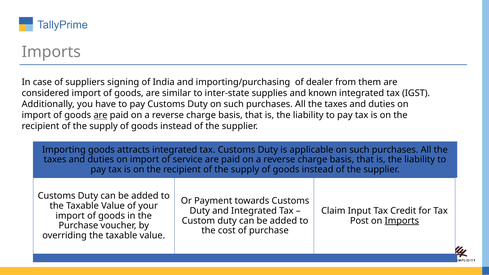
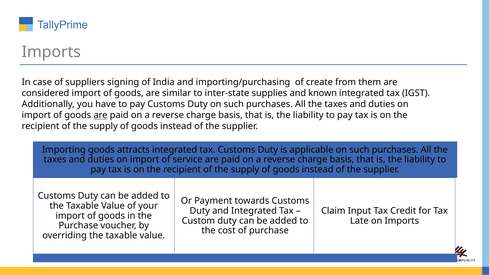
dealer: dealer -> create (319, 82)
Post: Post -> Late (359, 221)
Imports underline: present -> none (402, 221)
